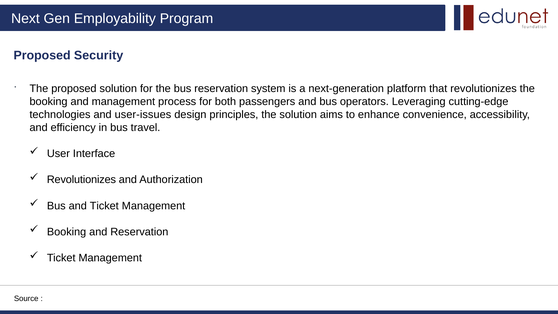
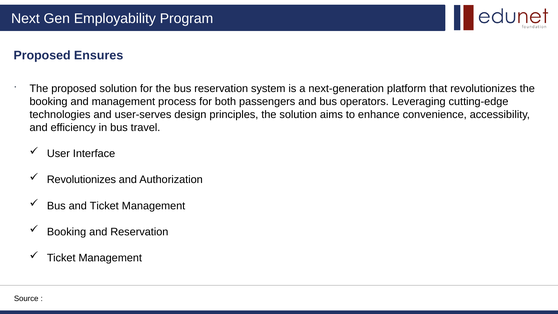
Security: Security -> Ensures (99, 56)
user-issues: user-issues -> user-serves (143, 115)
